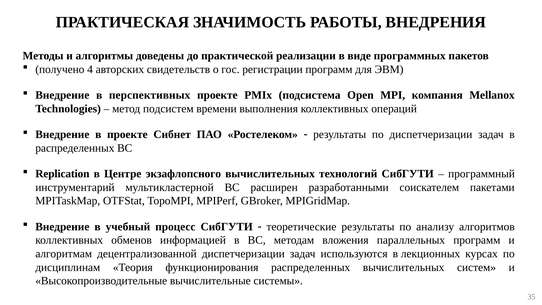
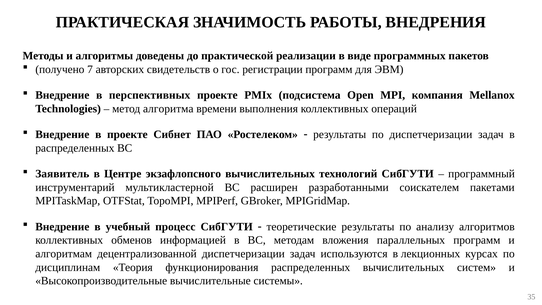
4: 4 -> 7 (90, 69)
подсистем: подсистем -> алгоритма (168, 109)
Replication: Replication -> Заявитель (62, 174)
